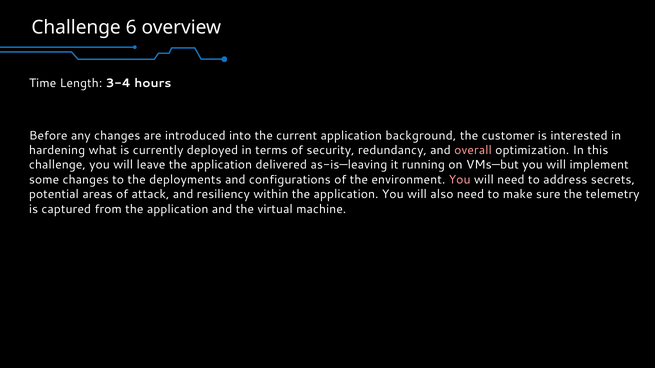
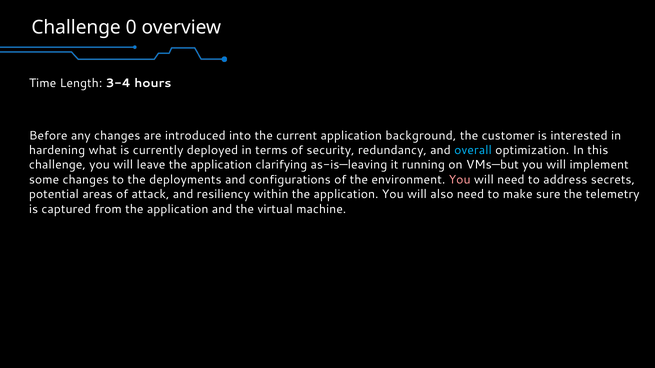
6: 6 -> 0 (131, 28)
overall colour: pink -> light blue (473, 150)
delivered: delivered -> clarifying (281, 165)
